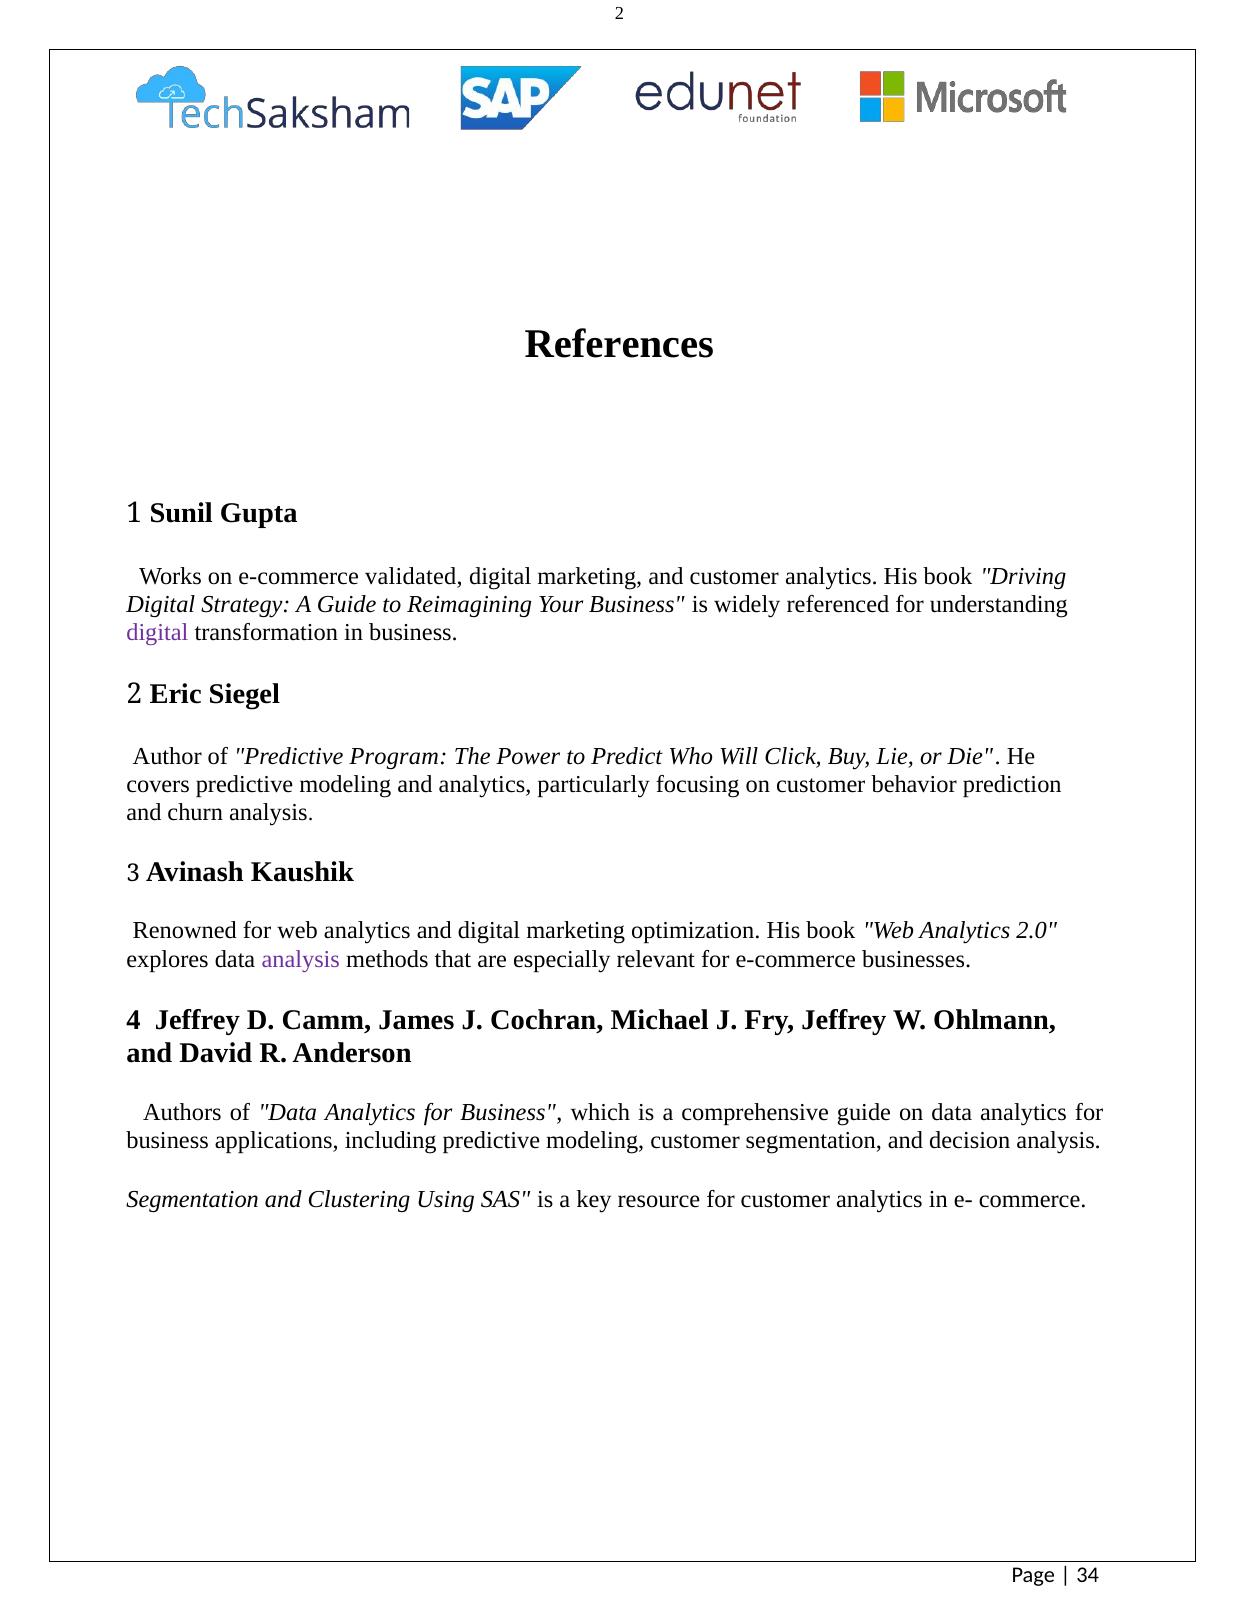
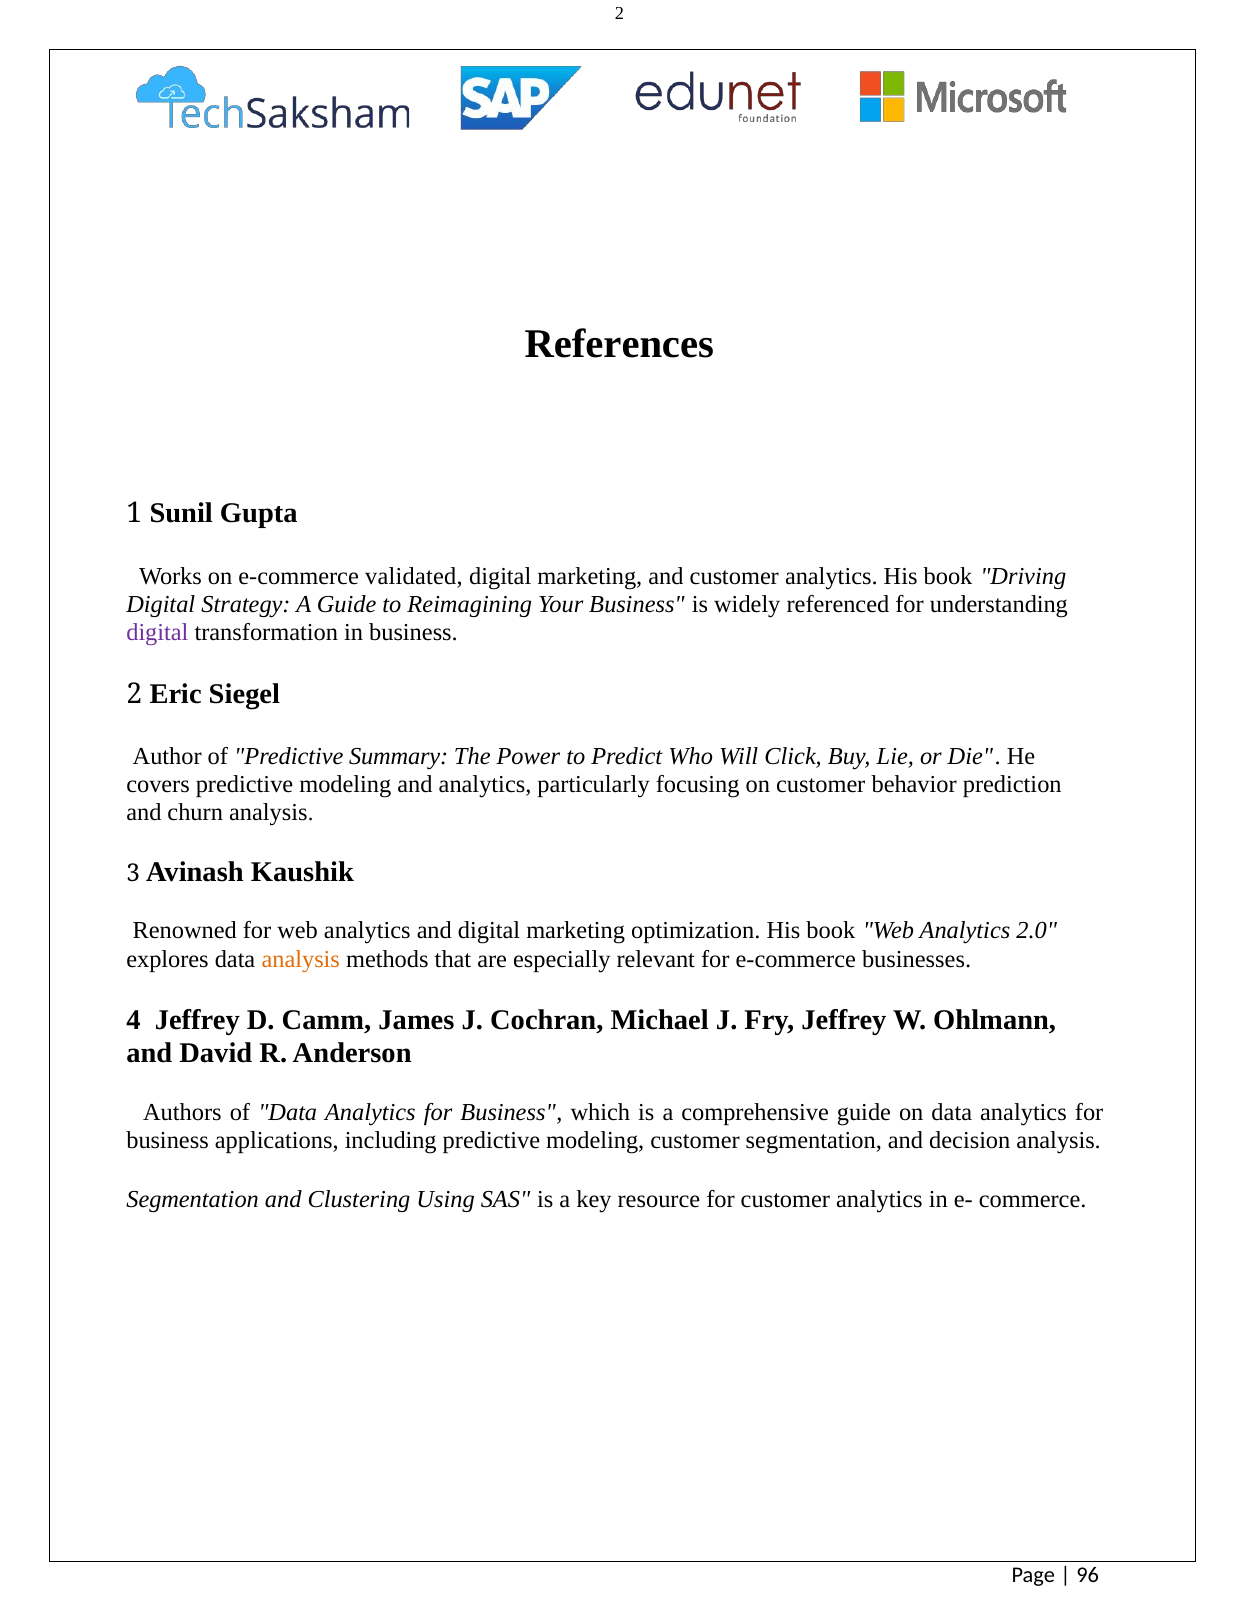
Program: Program -> Summary (399, 756)
analysis colour: purple -> orange (301, 960)
34: 34 -> 96 (1088, 1575)
